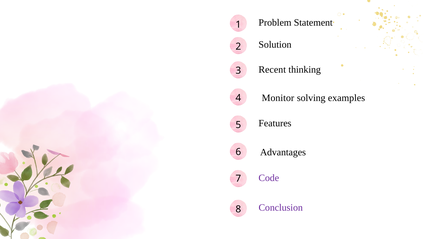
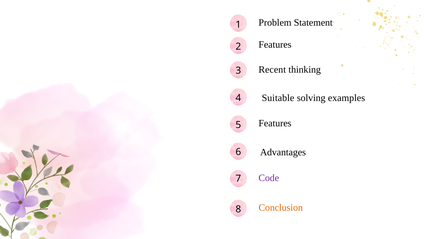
Solution: Solution -> Features (275, 44)
Monitor: Monitor -> Suitable (278, 98)
Conclusion colour: purple -> orange (281, 207)
